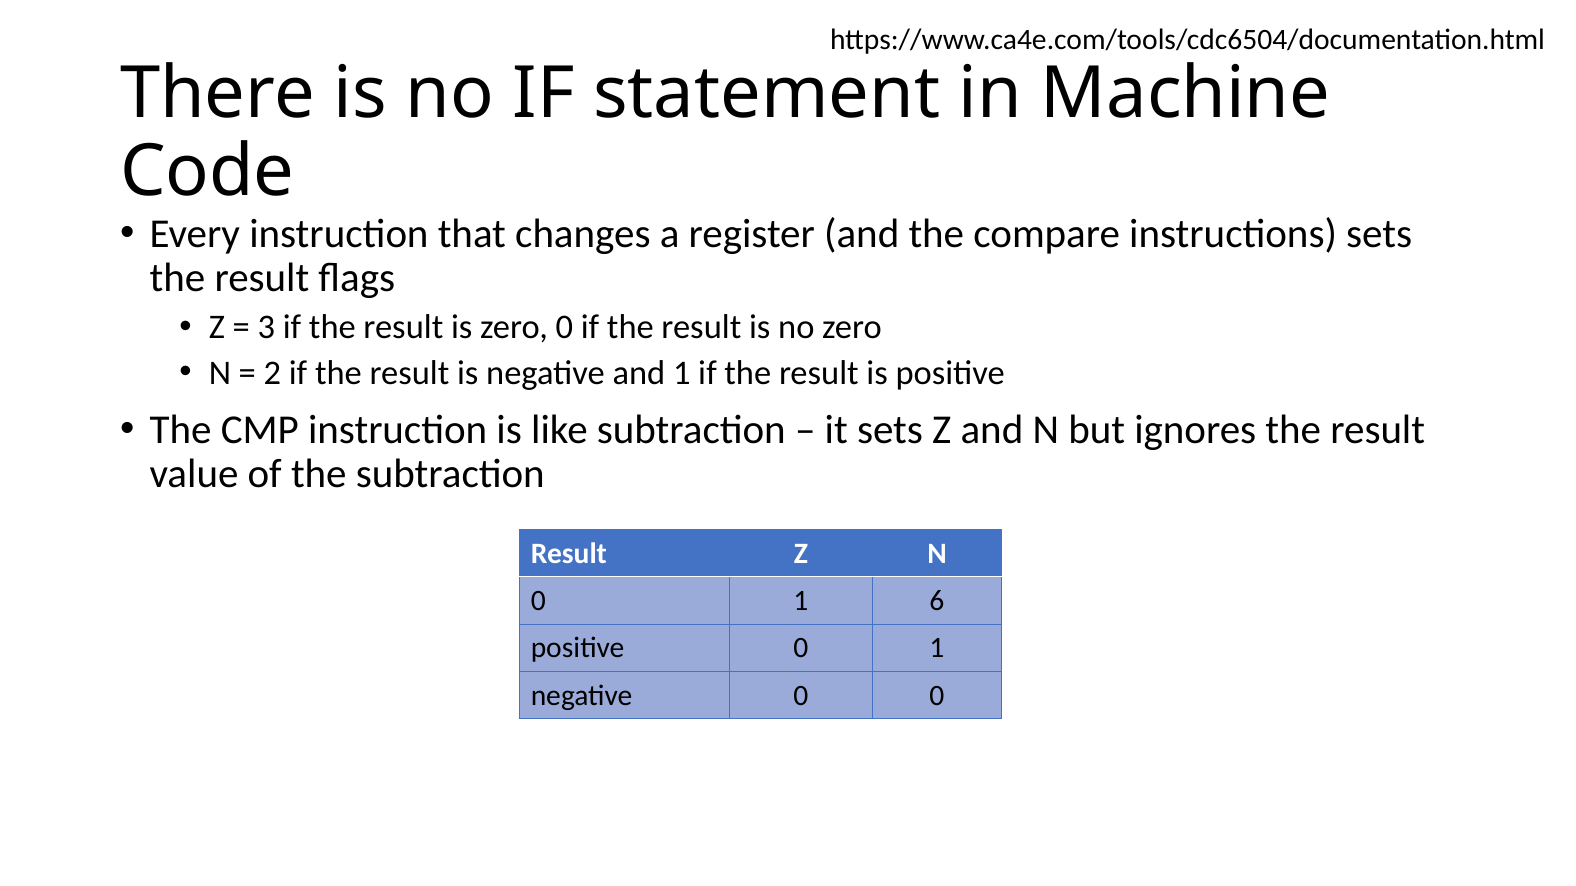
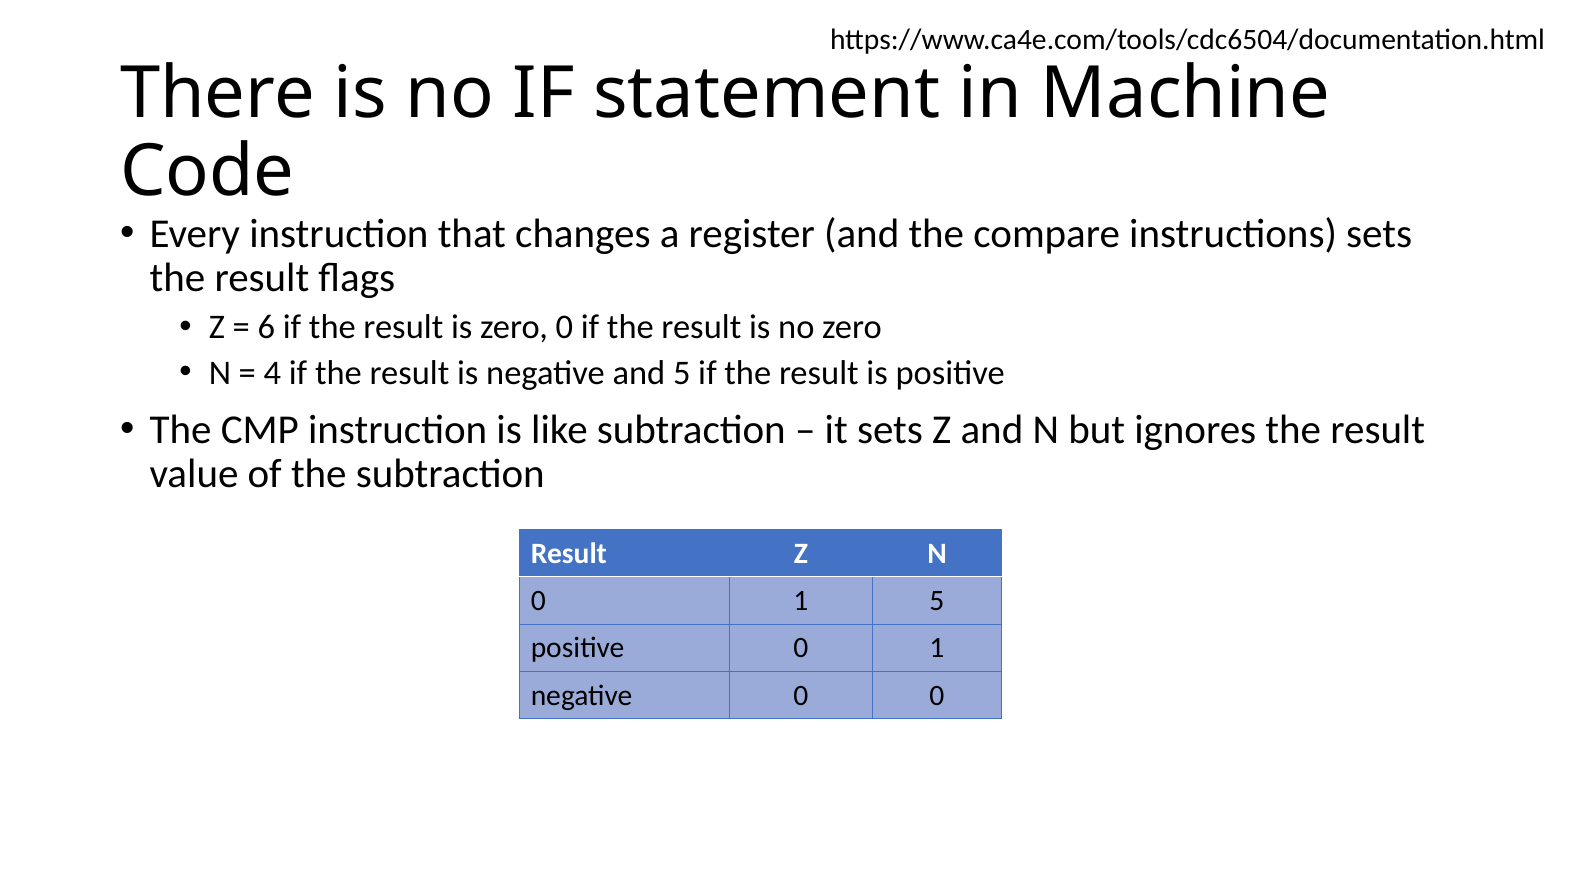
3: 3 -> 6 (266, 328)
2: 2 -> 4 (272, 373)
and 1: 1 -> 5 (682, 373)
1 6: 6 -> 5 (937, 601)
